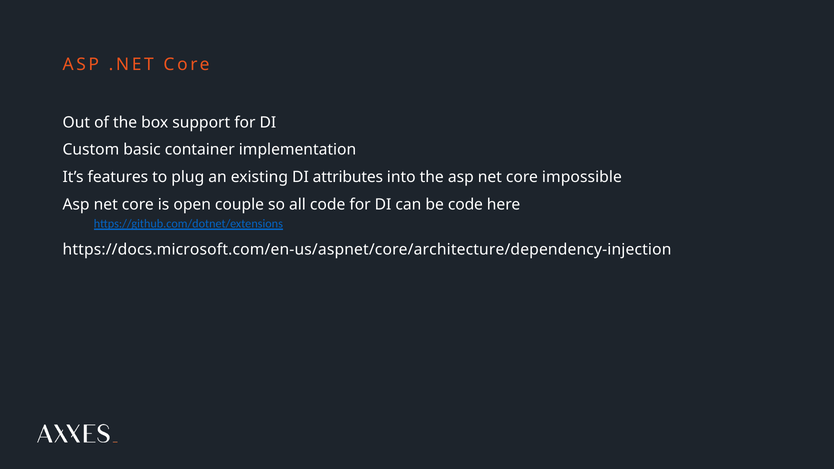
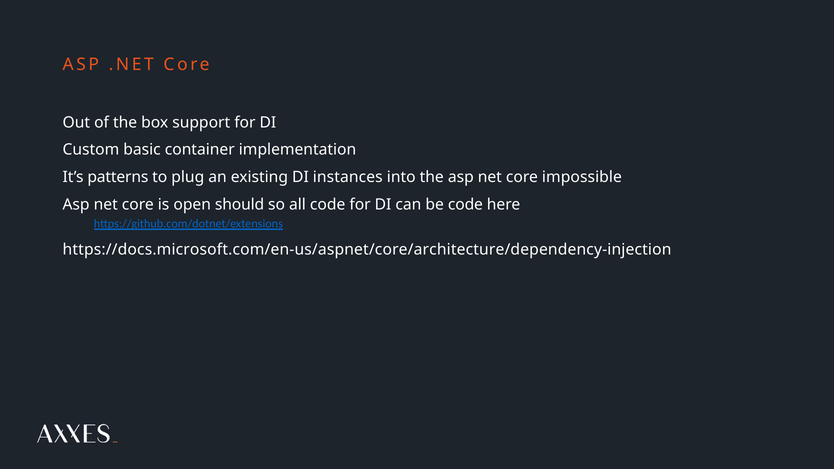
features: features -> patterns (118, 177)
attributes: attributes -> instances (348, 177)
couple: couple -> should (240, 205)
